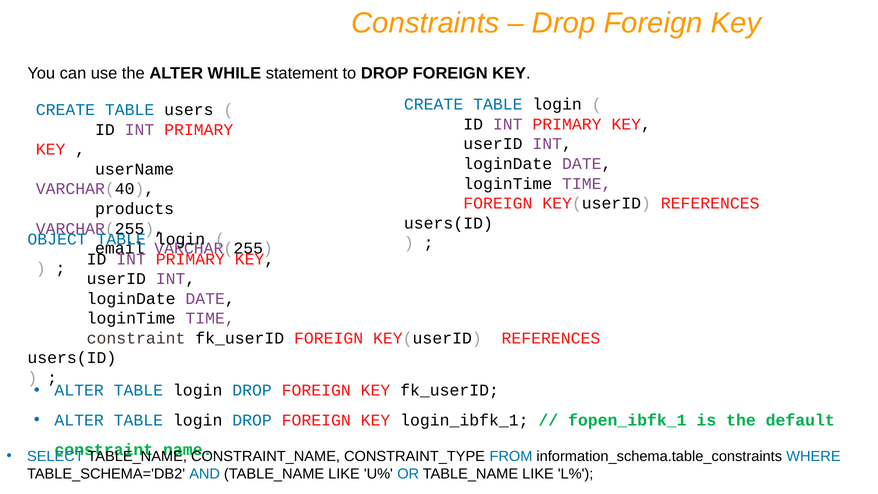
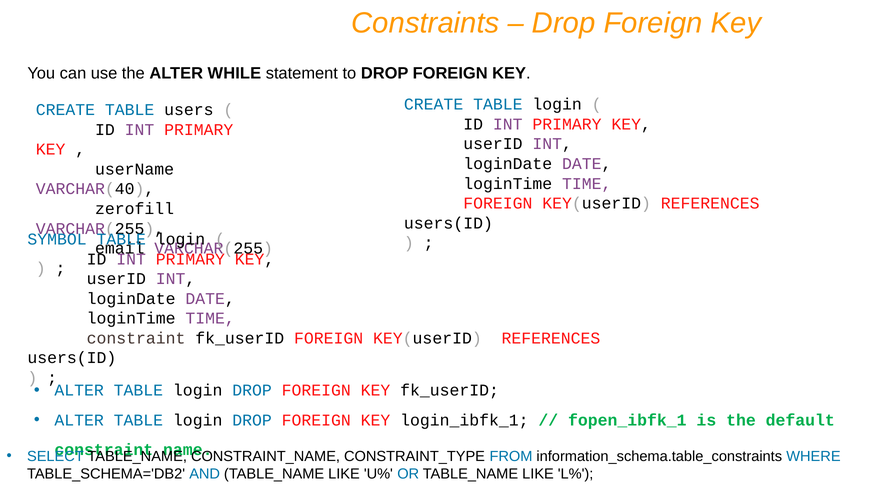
products: products -> zerofill (135, 209)
OBJECT: OBJECT -> SYMBOL (57, 239)
